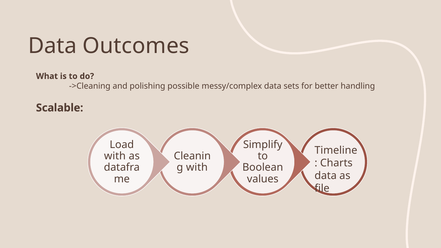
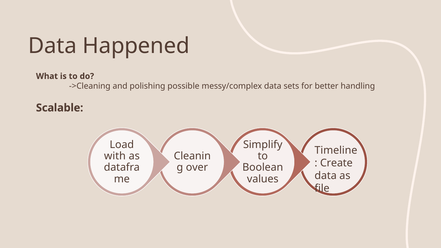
Outcomes: Outcomes -> Happened (136, 46)
Charts: Charts -> Create (336, 163)
with: with -> over (197, 168)
